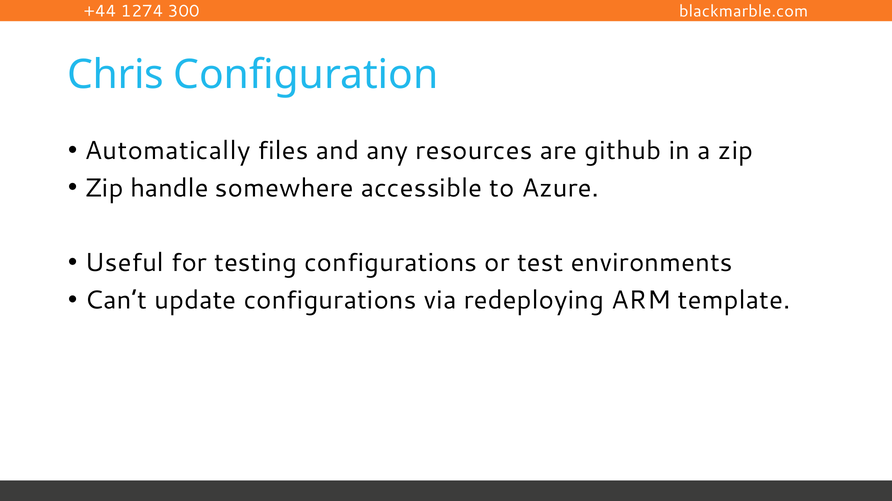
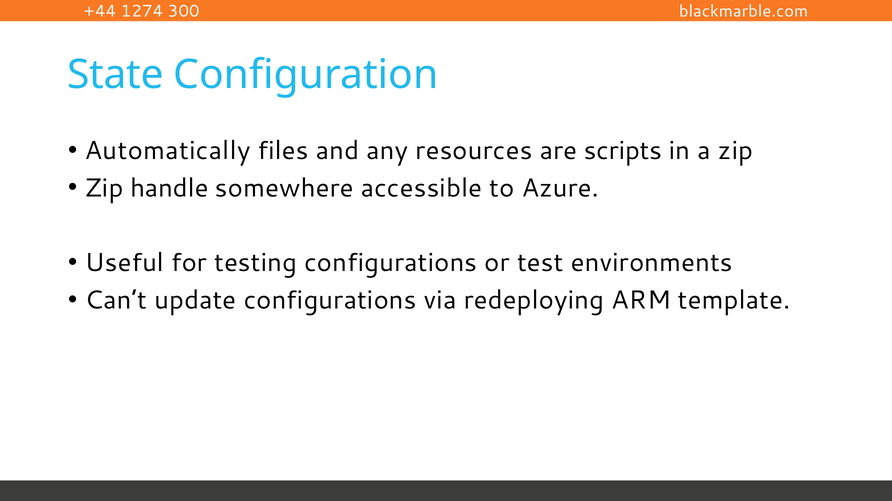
Chris: Chris -> State (116, 75)
github: github -> scripts (623, 151)
